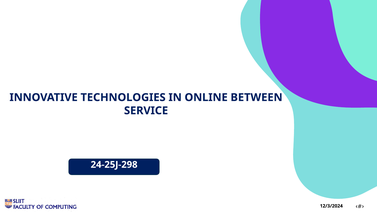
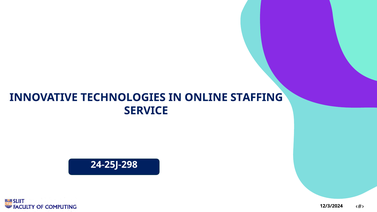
BETWEEN: BETWEEN -> STAFFING (257, 97)
